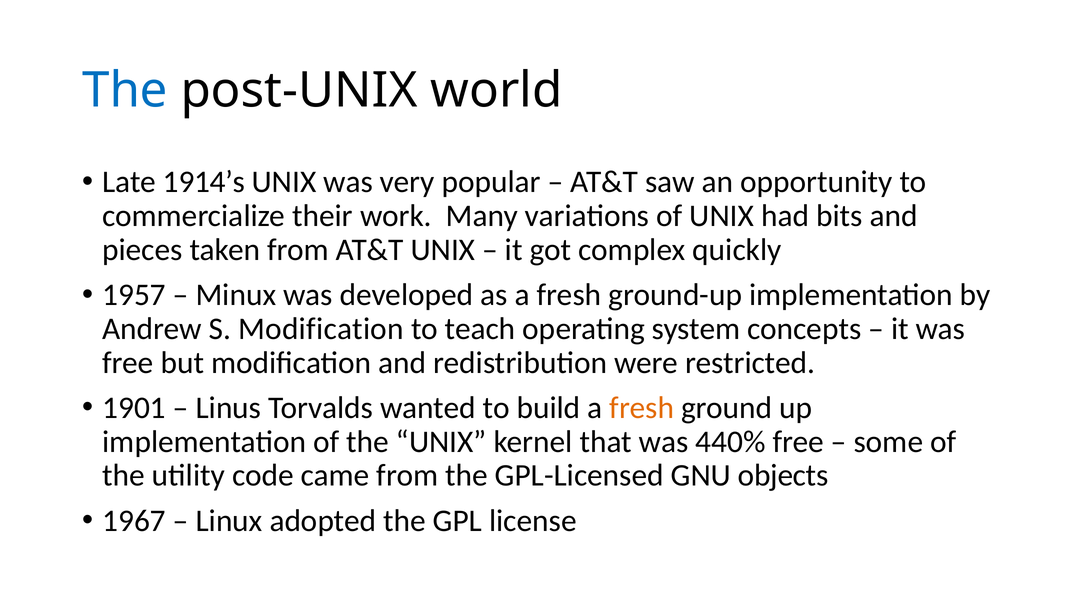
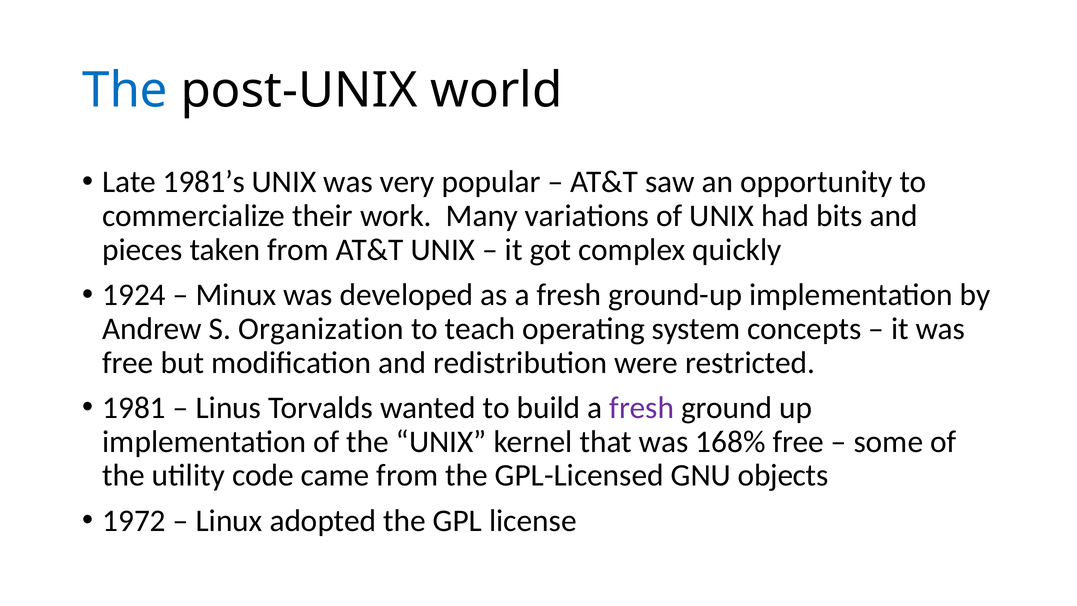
1914’s: 1914’s -> 1981’s (204, 182)
1957: 1957 -> 1924 (134, 295)
S Modification: Modification -> Organization (321, 329)
1901: 1901 -> 1981 (134, 408)
fresh colour: orange -> purple (642, 408)
440%: 440% -> 168% (730, 442)
1967: 1967 -> 1972 (134, 521)
